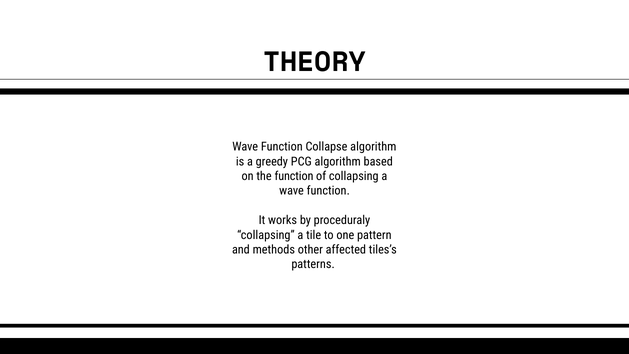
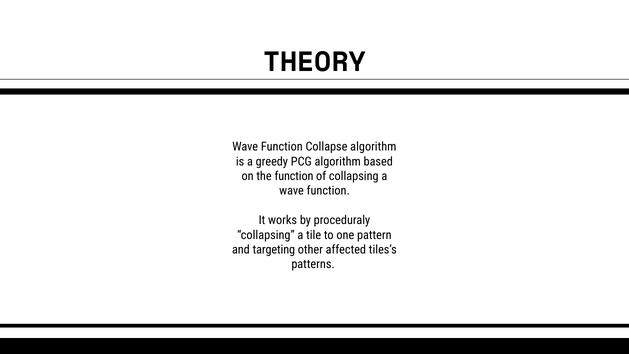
methods: methods -> targeting (274, 250)
